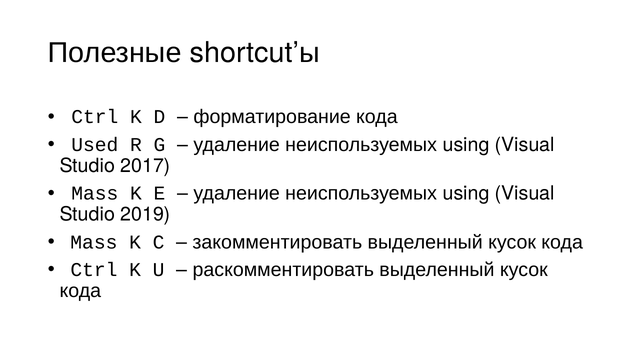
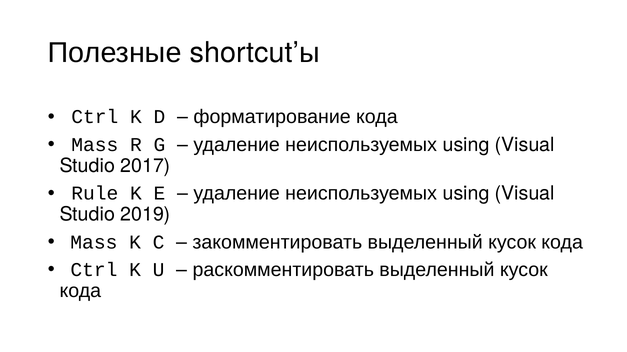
Used: Used -> Mass (95, 145)
Mass: Mass -> Rule (95, 194)
